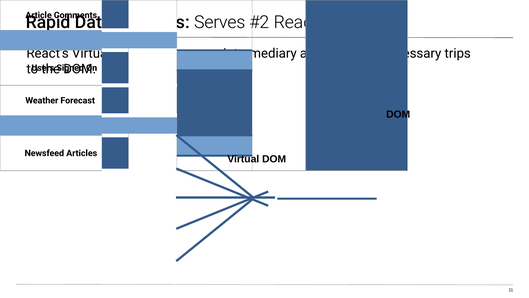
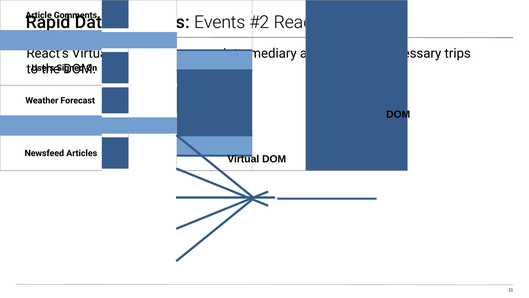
Serves: Serves -> Events (220, 22)
